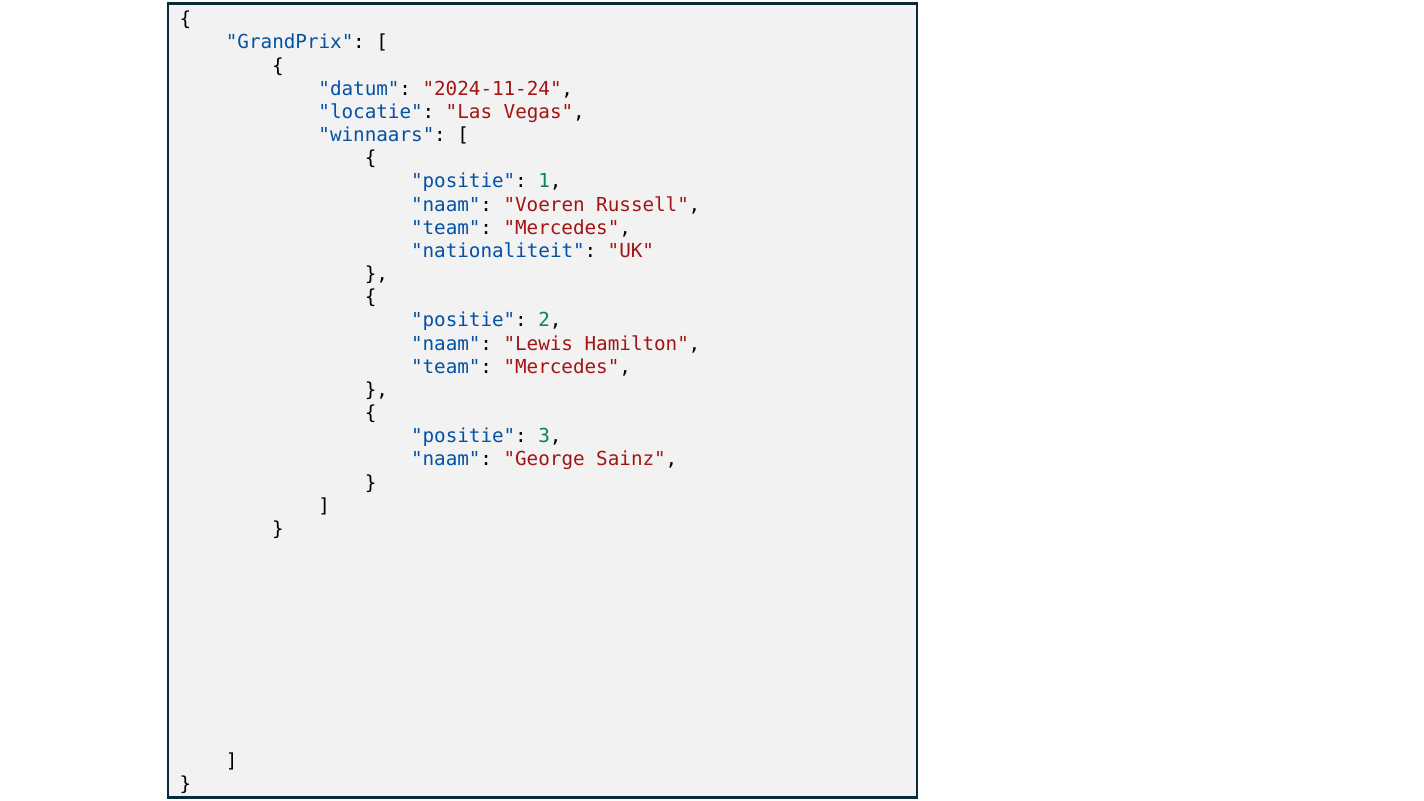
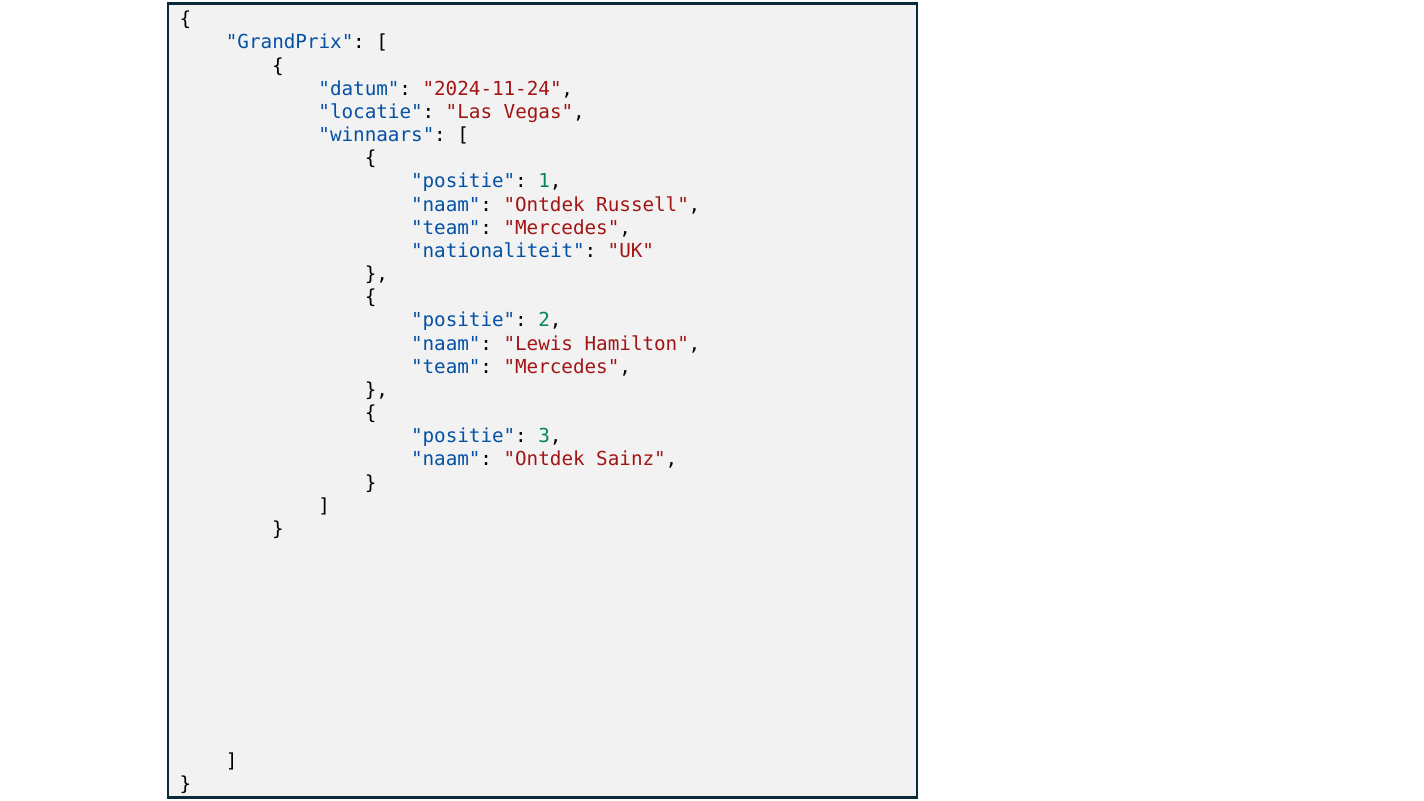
Voeren: Voeren -> Ontdek (544, 205)
George: George -> Ontdek (544, 460)
